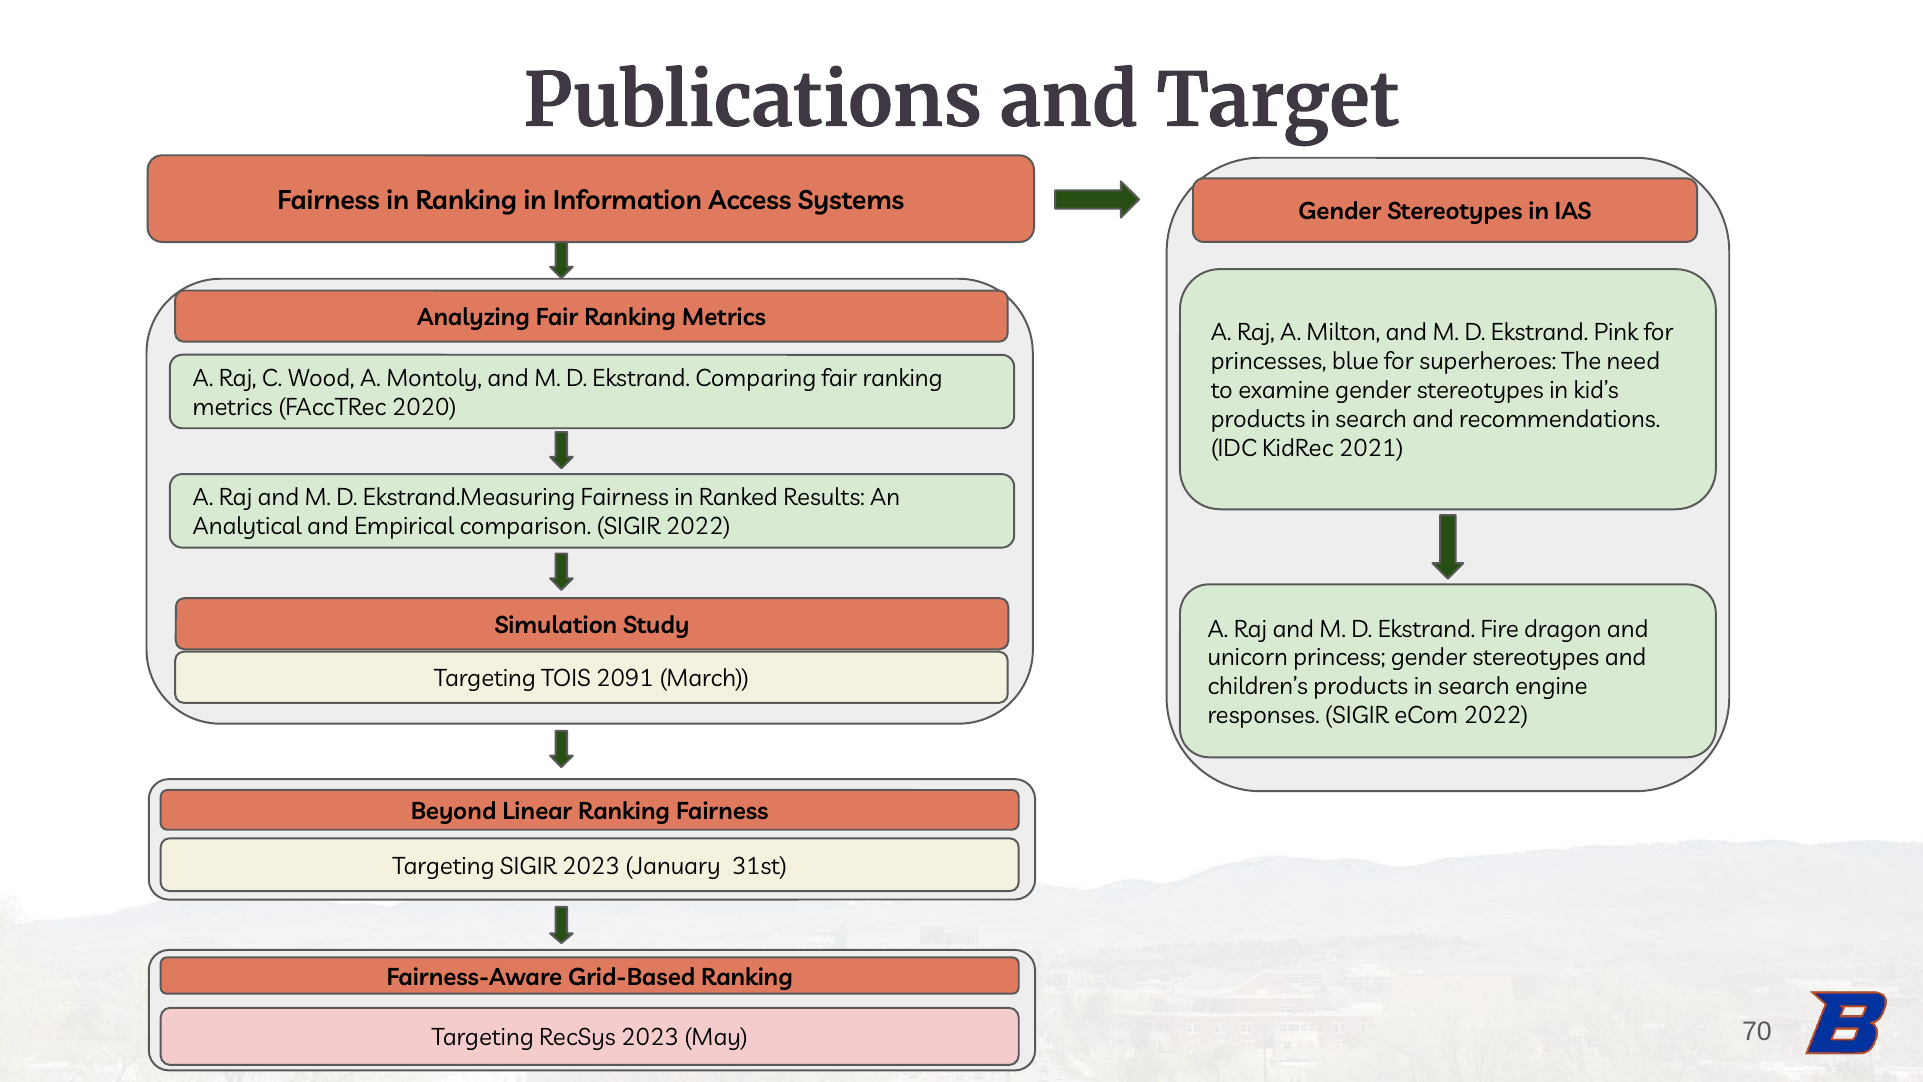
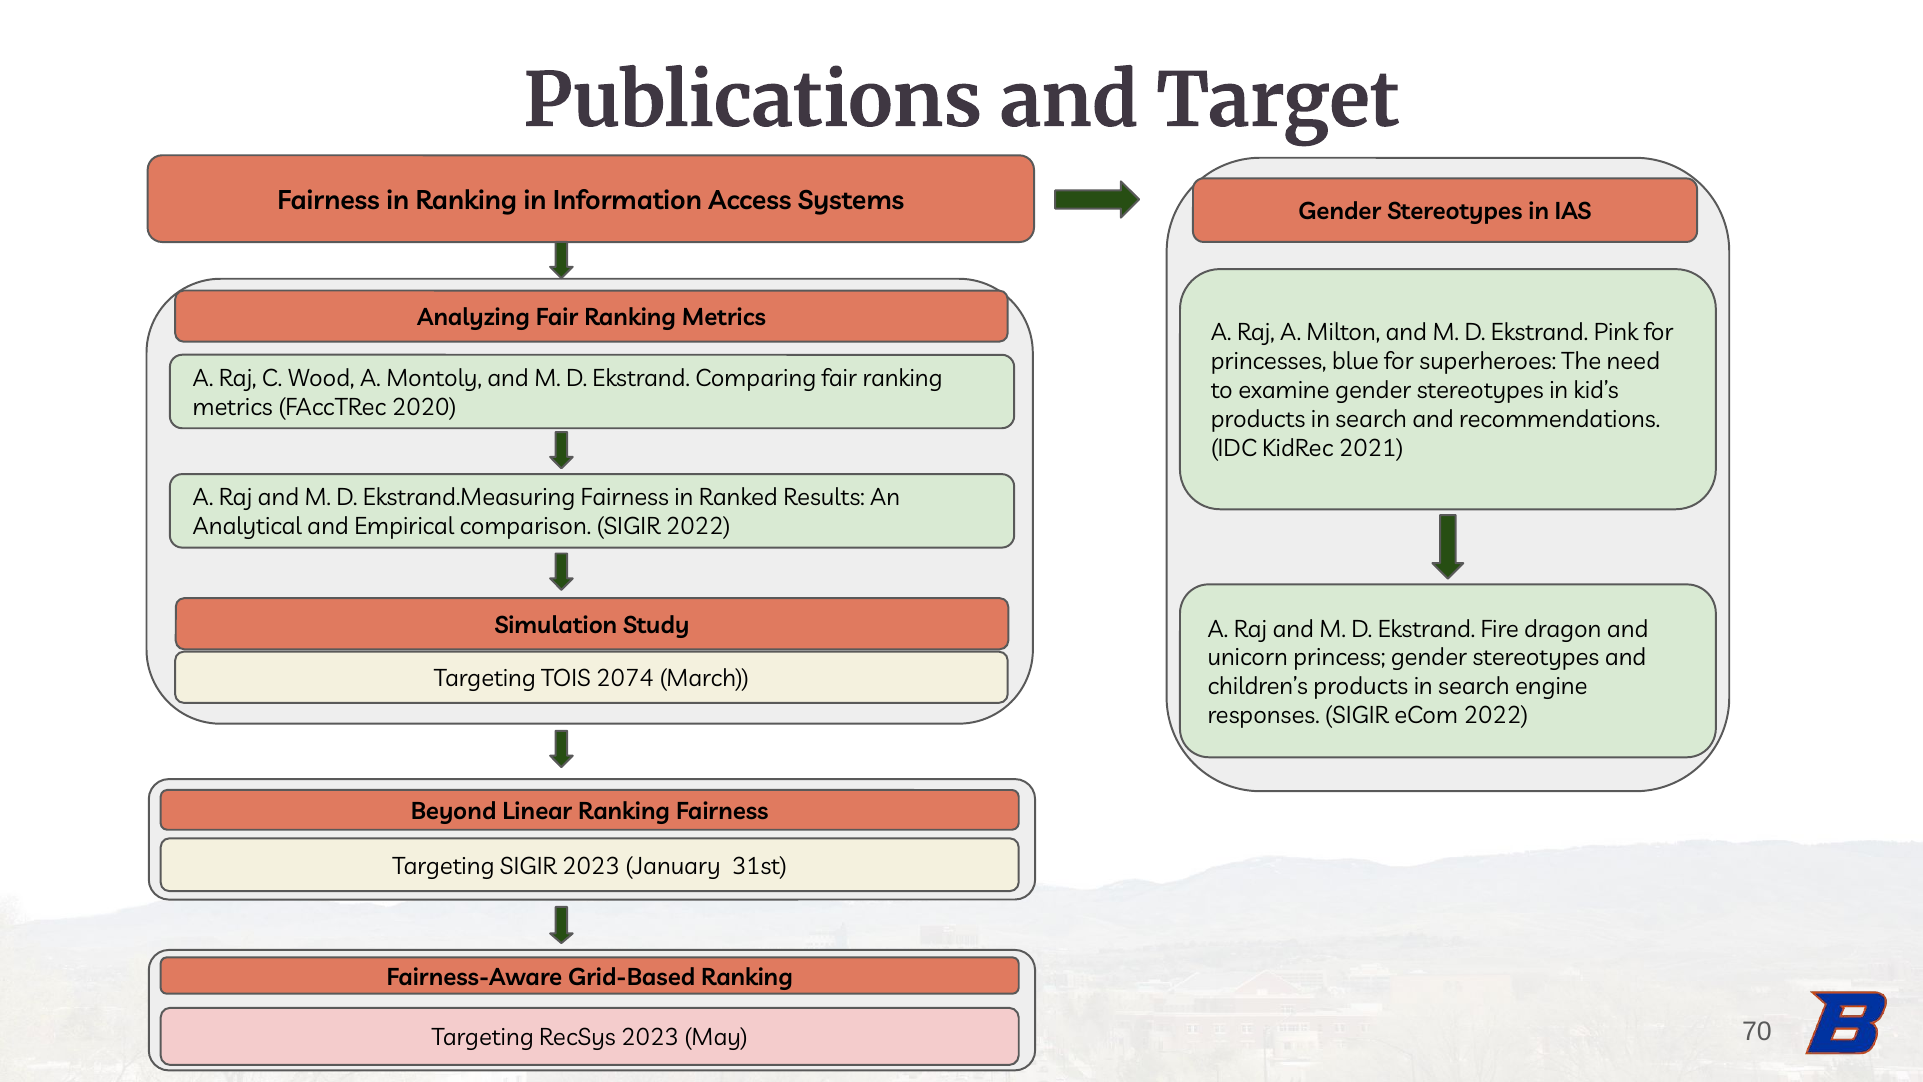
2091: 2091 -> 2074 (625, 679)
